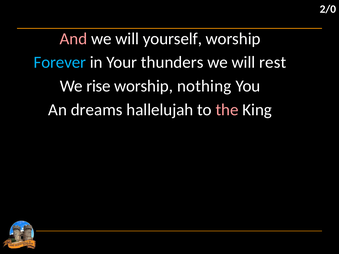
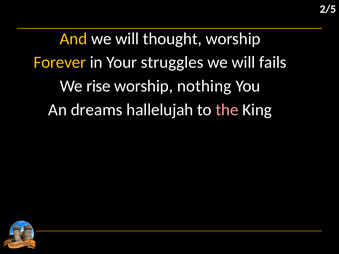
2/0: 2/0 -> 2/5 (328, 9)
And colour: pink -> yellow (73, 39)
yourself: yourself -> thought (172, 39)
Forever colour: light blue -> yellow (60, 62)
thunders: thunders -> struggles (172, 62)
rest: rest -> fails (273, 62)
